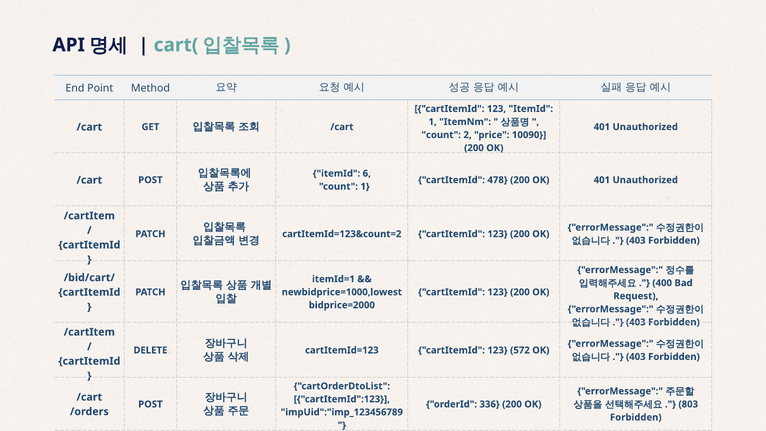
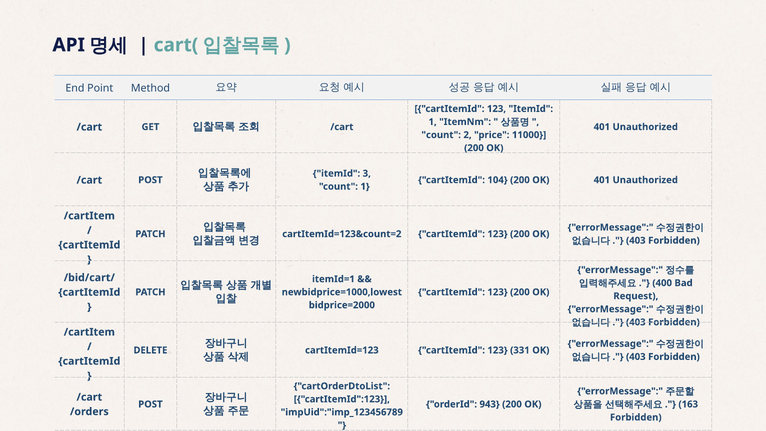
10090: 10090 -> 11000 (529, 135)
6: 6 -> 3 (367, 173)
478: 478 -> 104 (498, 180)
572: 572 -> 331 (520, 350)
803: 803 -> 163 (688, 404)
336: 336 -> 943 (490, 404)
